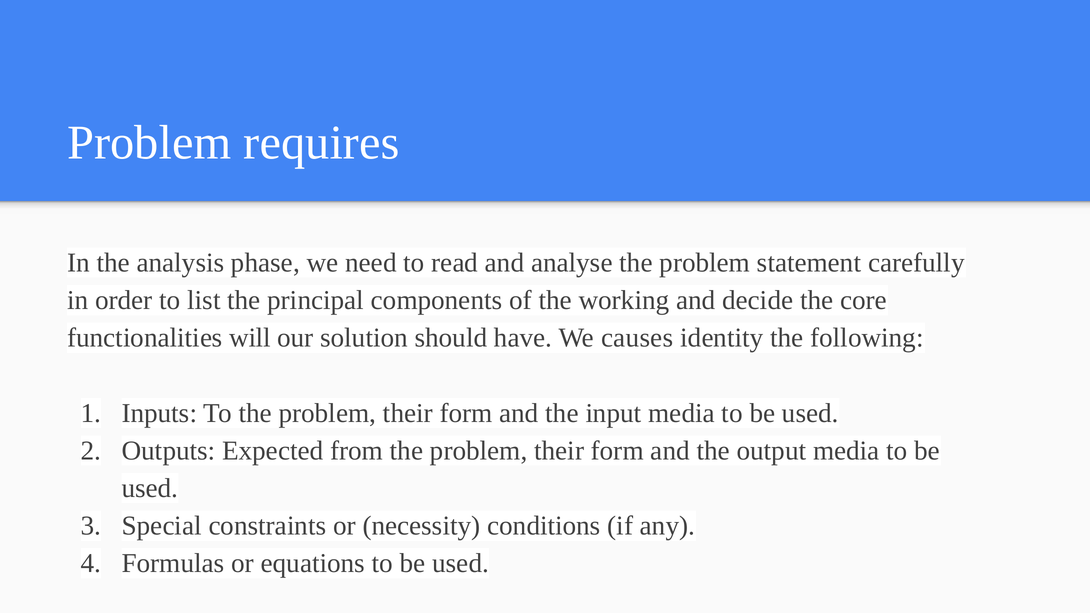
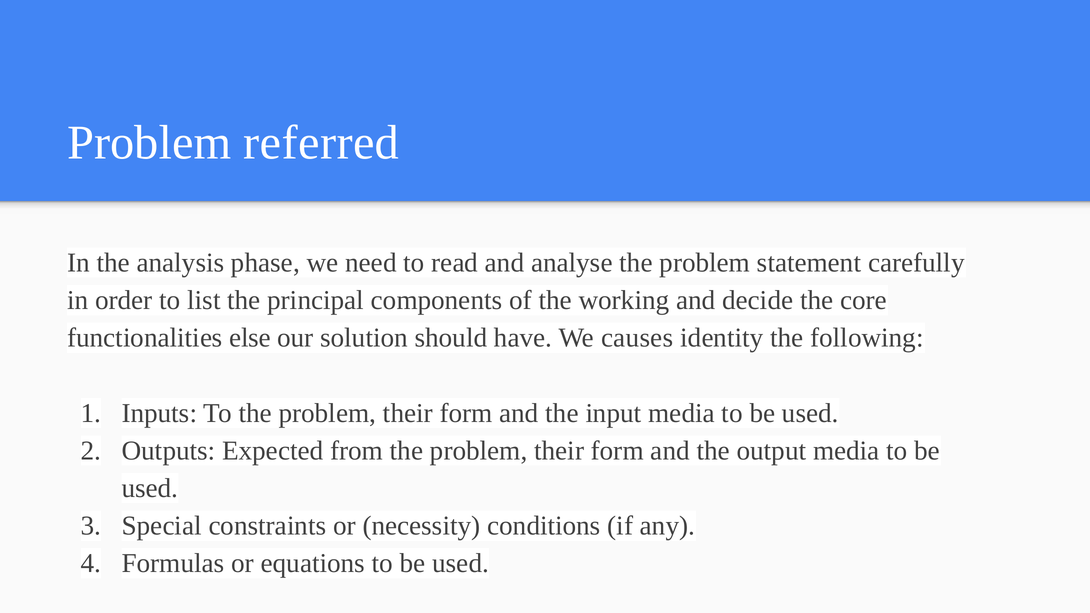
requires: requires -> referred (321, 143)
will: will -> else (250, 338)
